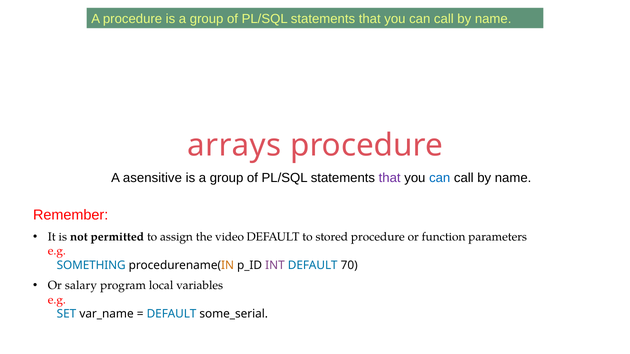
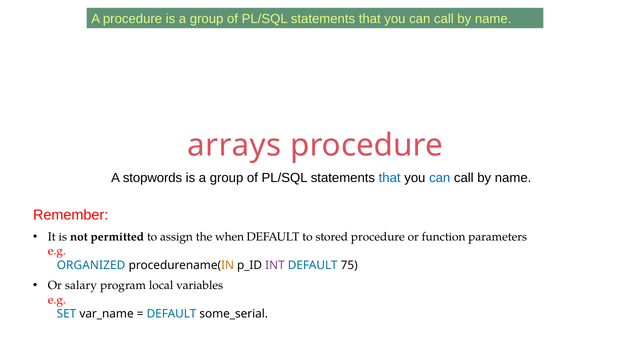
asensitive: asensitive -> stopwords (152, 178)
that colour: purple -> blue (390, 178)
video: video -> when (230, 237)
SOMETHING: SOMETHING -> ORGANIZED (91, 265)
70: 70 -> 75 (349, 265)
